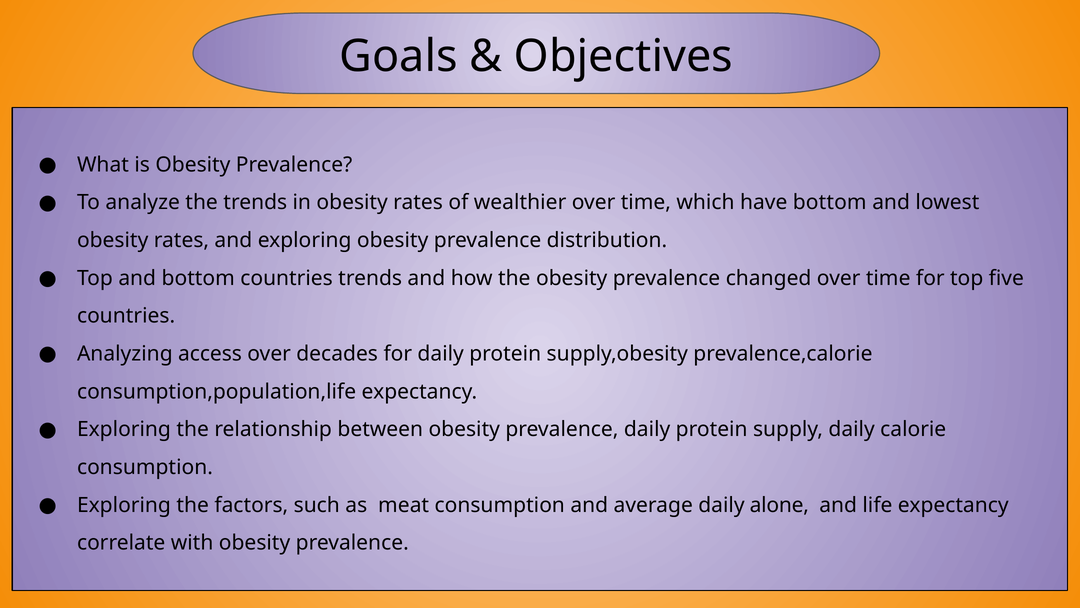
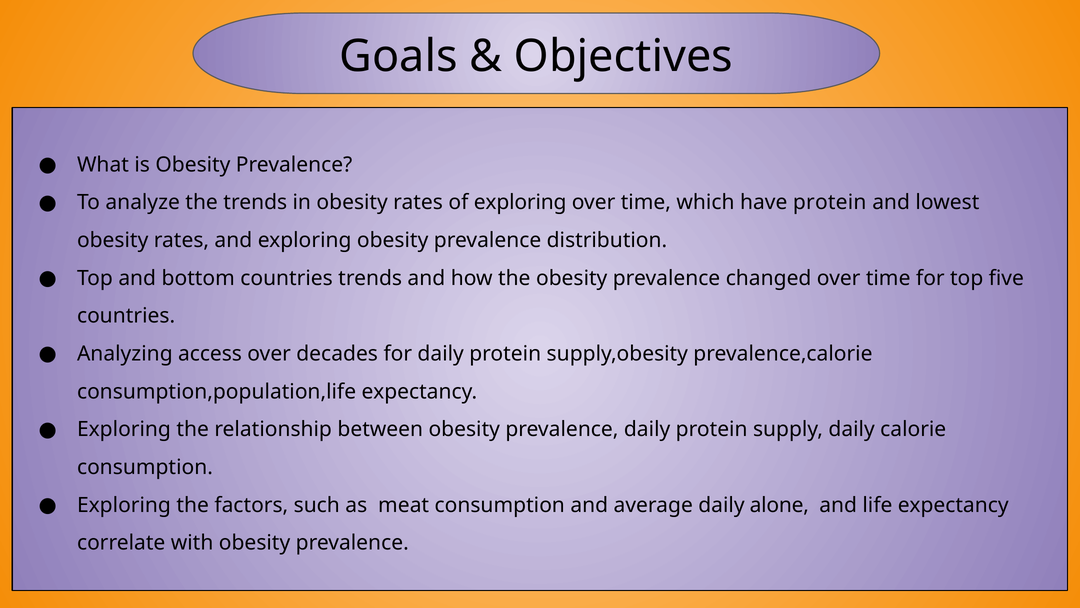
of wealthier: wealthier -> exploring (520, 202)
have bottom: bottom -> protein (830, 202)
